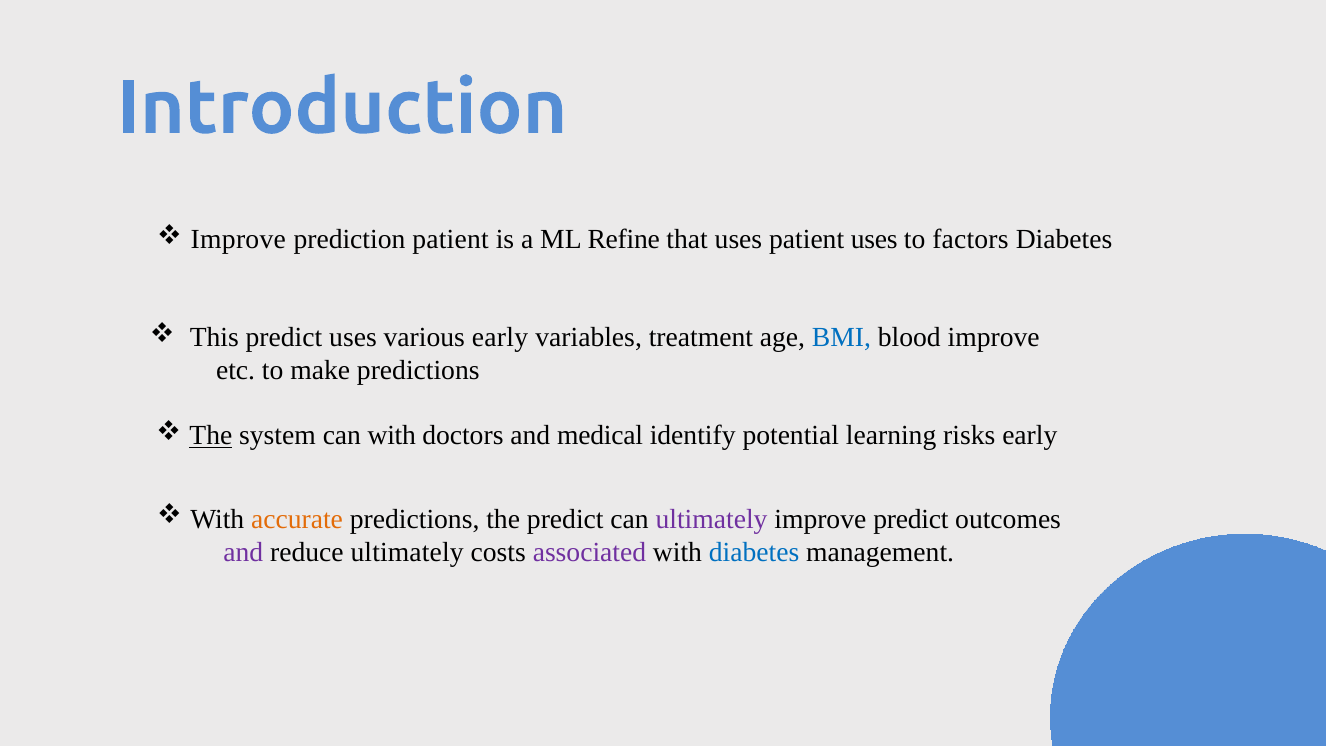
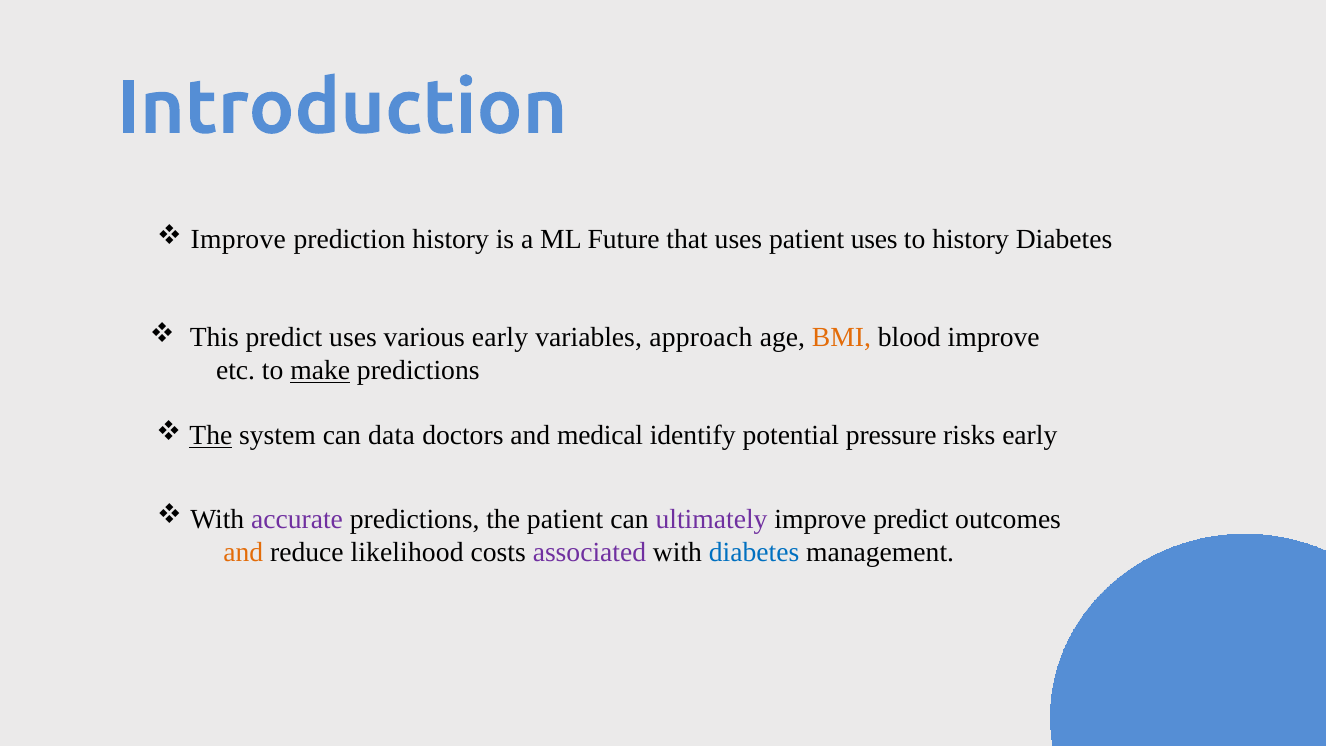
prediction patient: patient -> history (451, 240)
Refine: Refine -> Future (624, 240)
to factors: factors -> history (971, 240)
treatment: treatment -> approach (701, 338)
BMI colour: blue -> orange (841, 338)
make underline: none -> present (320, 371)
can with: with -> data (391, 436)
learning: learning -> pressure (891, 436)
accurate colour: orange -> purple (297, 519)
the predict: predict -> patient (565, 519)
and colour: purple -> orange (243, 552)
reduce ultimately: ultimately -> likelihood (407, 552)
